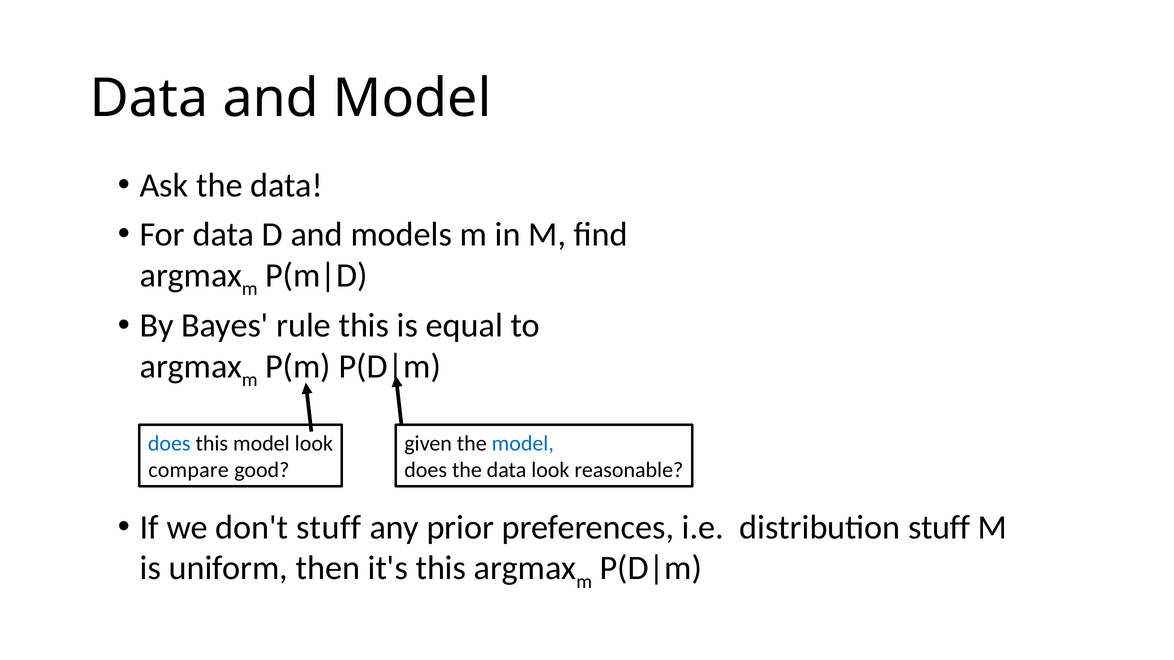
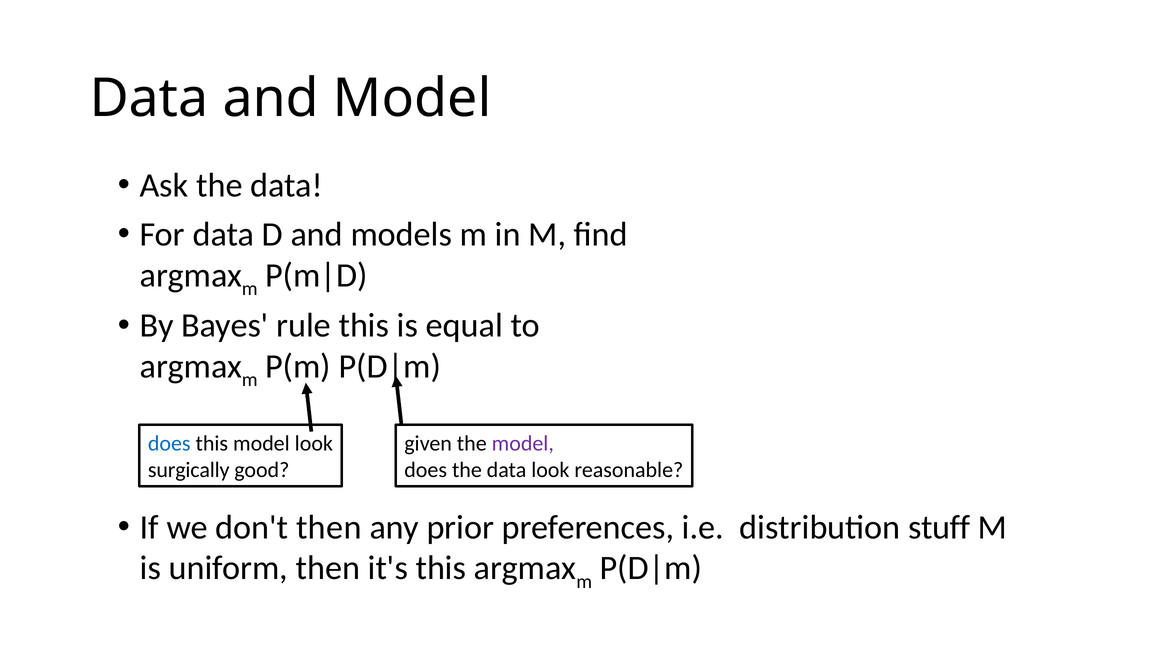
model colour: blue -> purple (523, 444)
compare: compare -> surgically (189, 470)
don't stuff: stuff -> then (329, 528)
